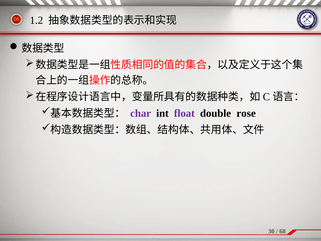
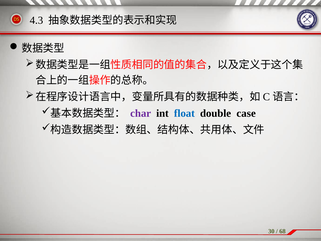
1.2: 1.2 -> 4.3 (36, 20)
float colour: purple -> blue (184, 113)
rose: rose -> case (246, 113)
